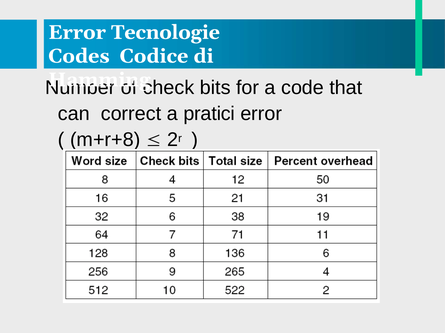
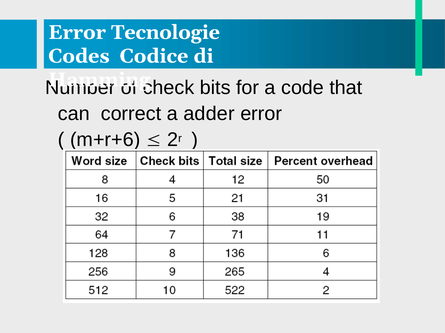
pratici: pratici -> adder (209, 114)
m+r+8: m+r+8 -> m+r+6 (105, 140)
